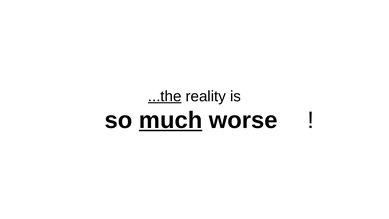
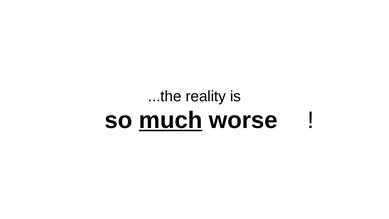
...the underline: present -> none (165, 96)
